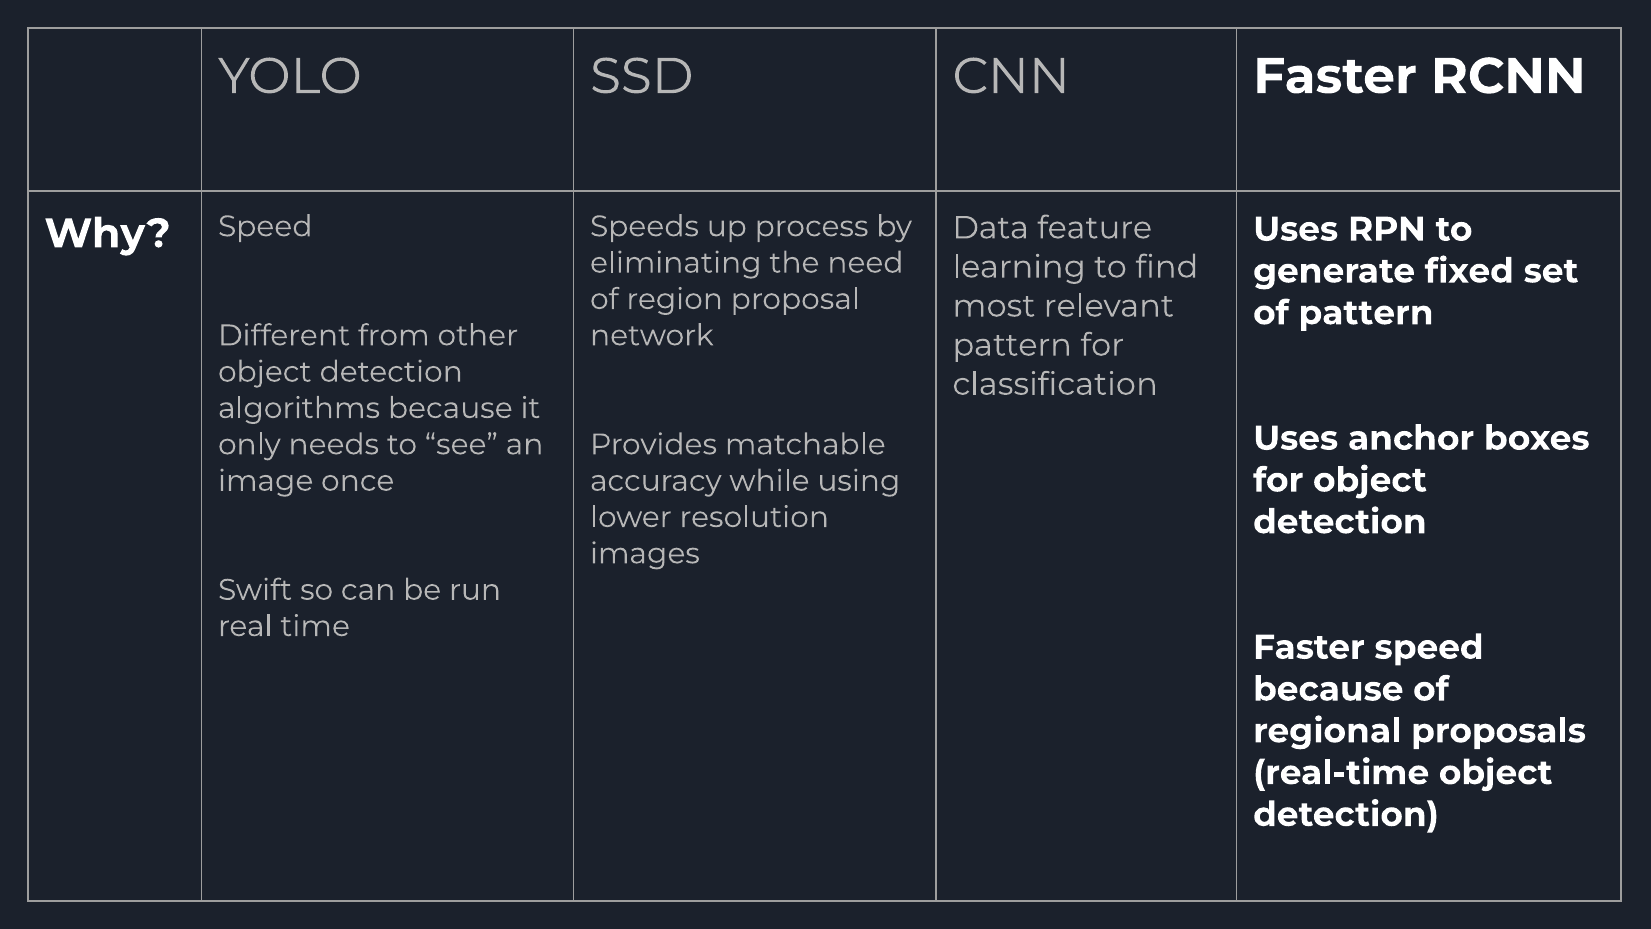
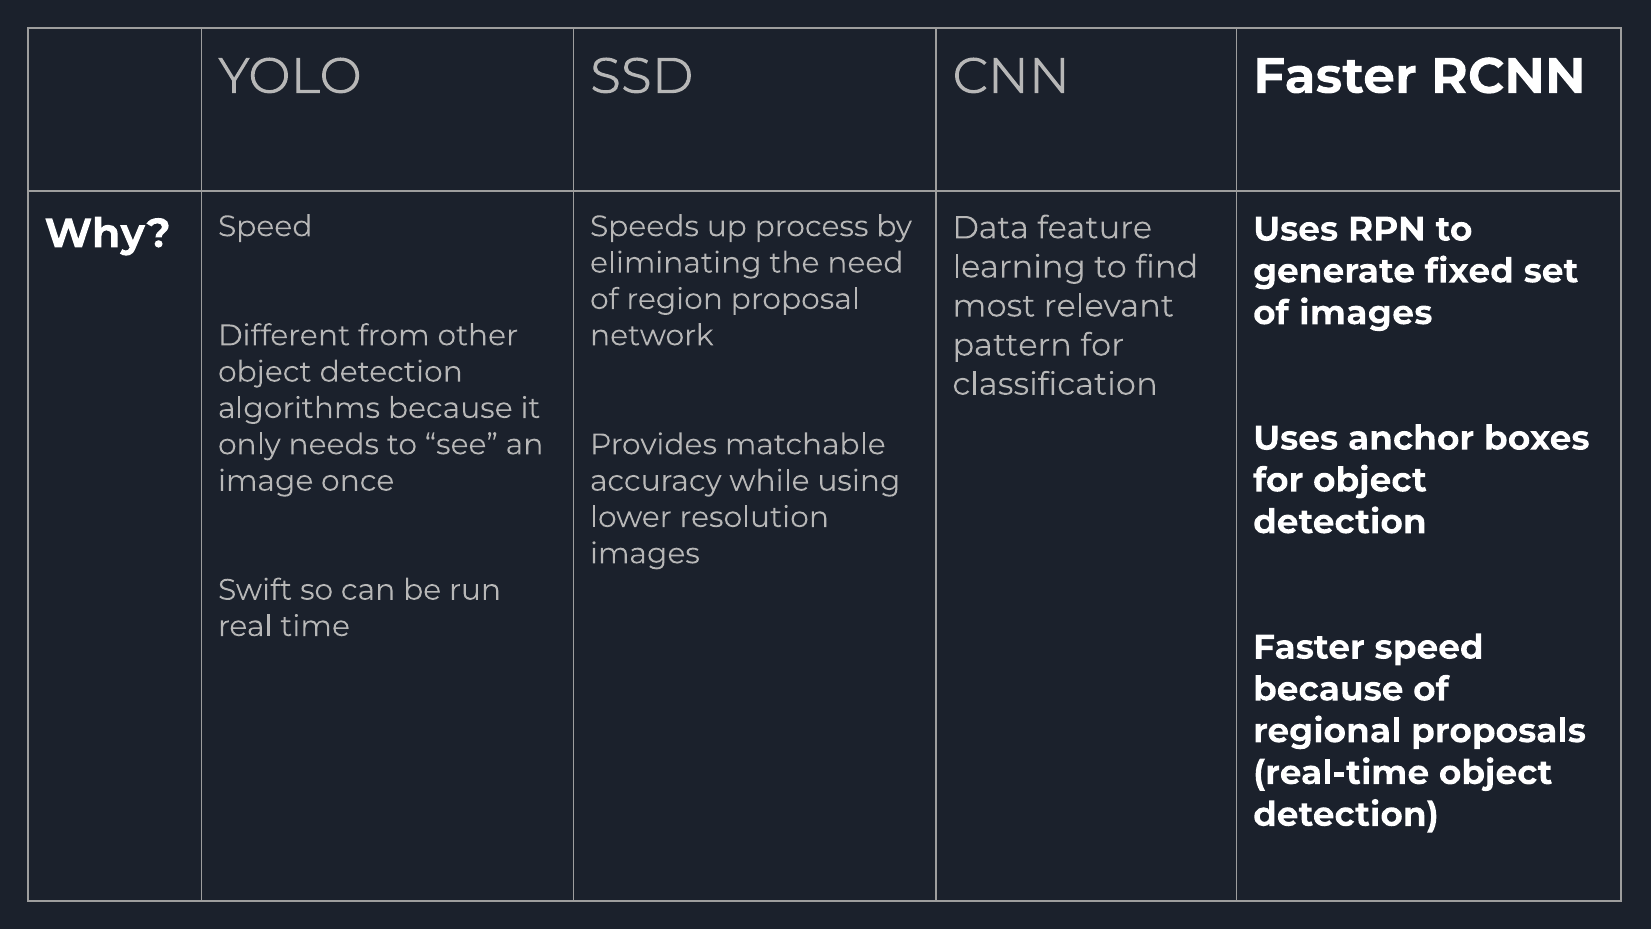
of pattern: pattern -> images (1366, 313)
